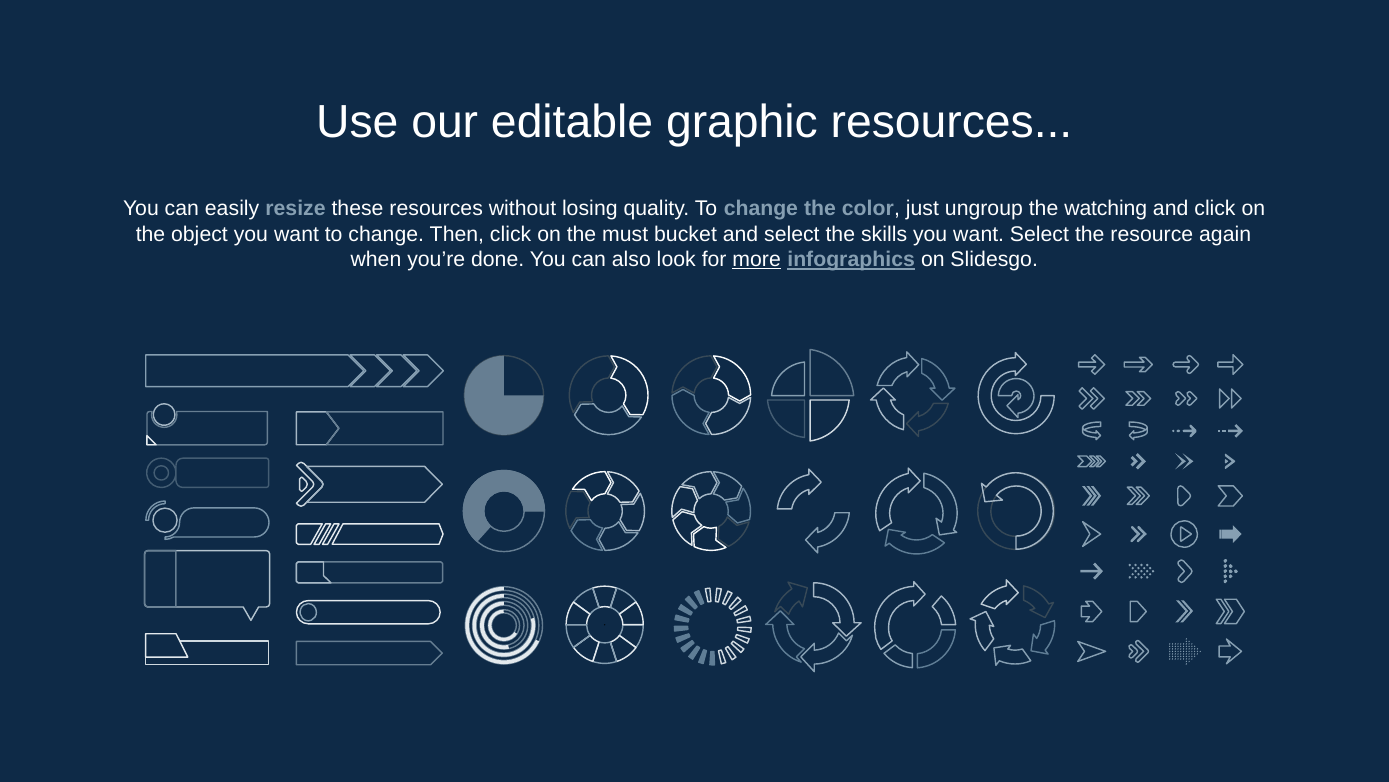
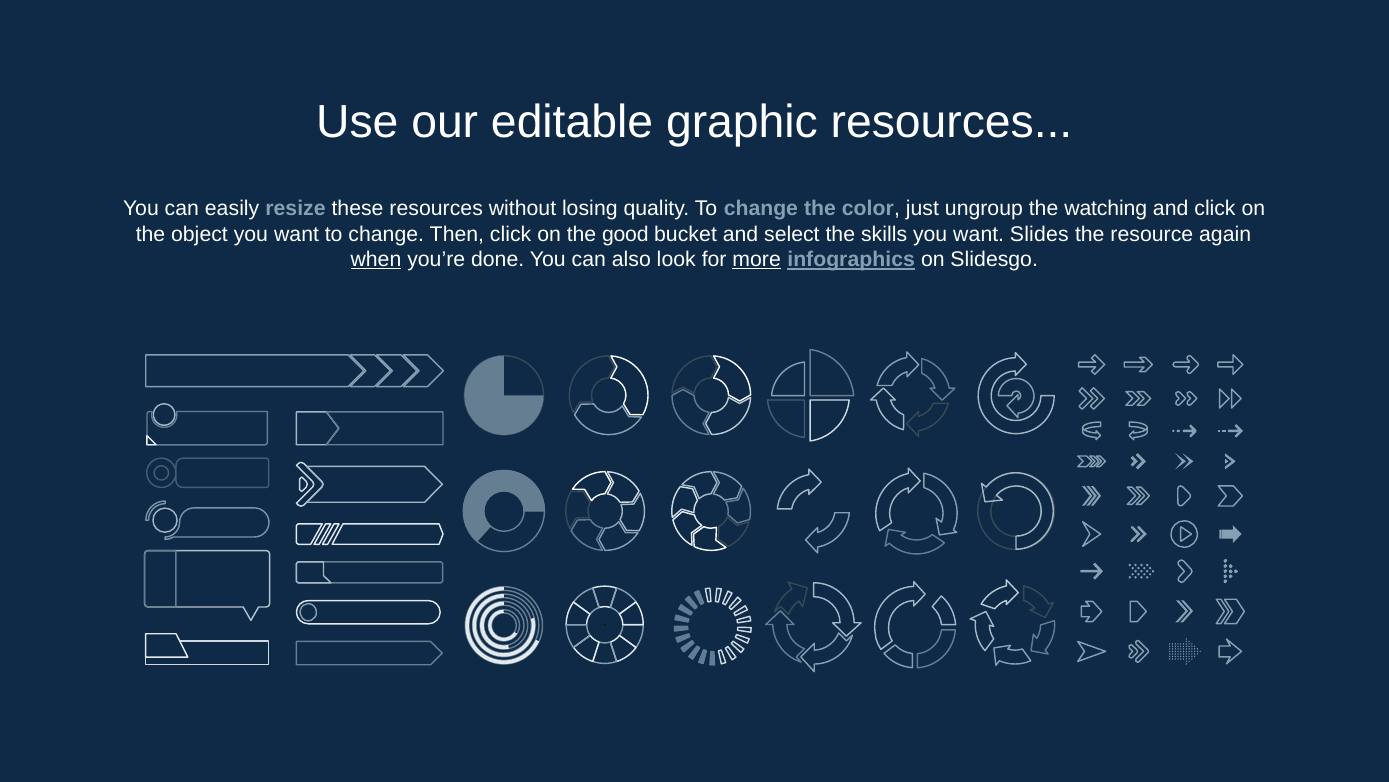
must: must -> good (625, 234)
want Select: Select -> Slides (1039, 234)
when underline: none -> present (376, 259)
